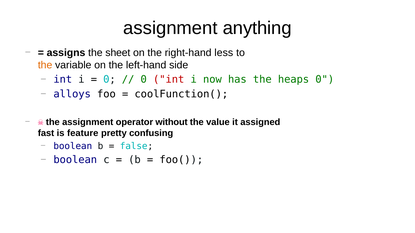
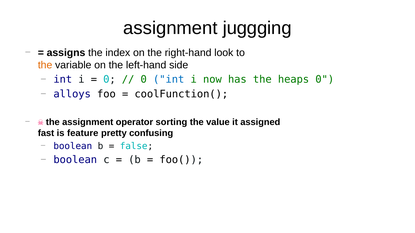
anything: anything -> juggging (257, 28)
sheet: sheet -> index (118, 53)
less: less -> look (224, 53)
int colour: red -> blue (169, 80)
without: without -> sorting (171, 122)
